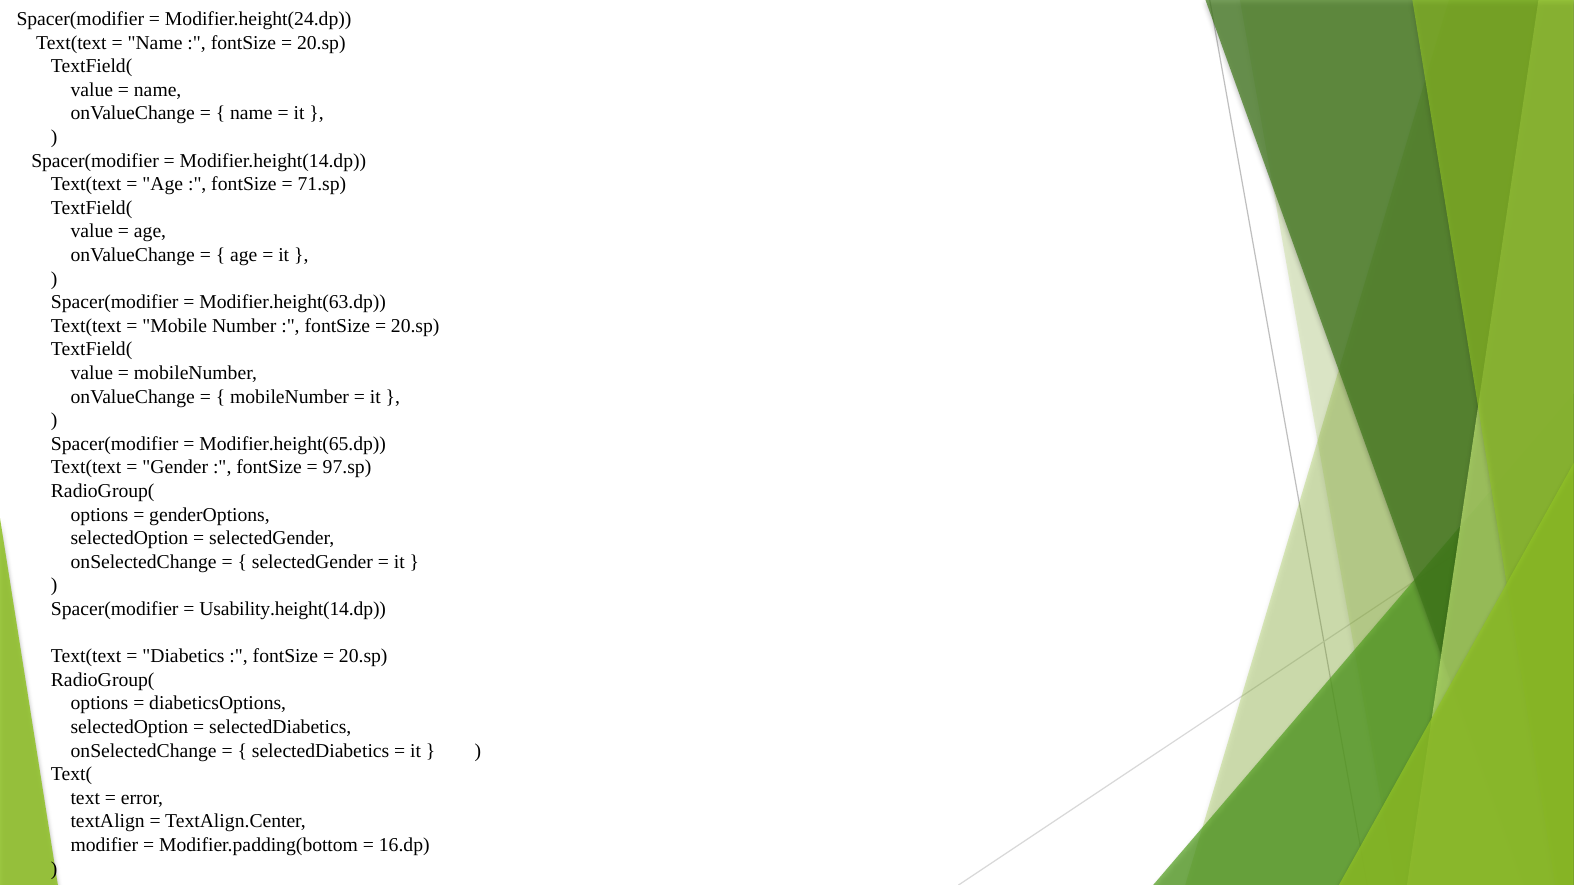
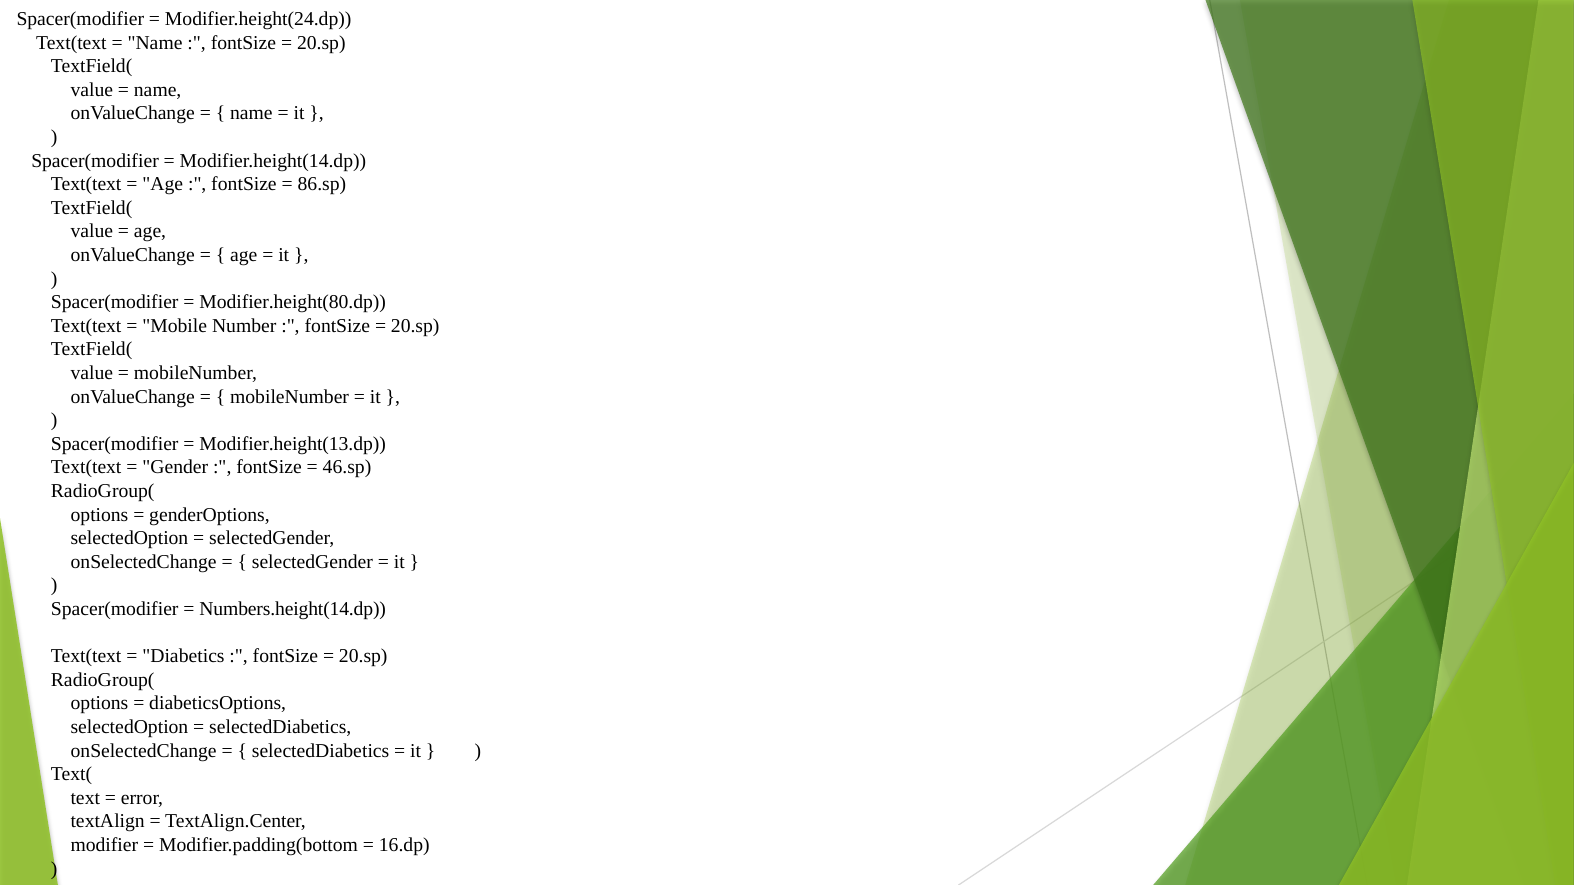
71.sp: 71.sp -> 86.sp (322, 184)
Modifier.height(63.dp: Modifier.height(63.dp -> Modifier.height(80.dp (293, 302)
Modifier.height(65.dp: Modifier.height(65.dp -> Modifier.height(13.dp (293, 444)
97.sp: 97.sp -> 46.sp (347, 468)
Usability.height(14.dp: Usability.height(14.dp -> Numbers.height(14.dp (293, 609)
